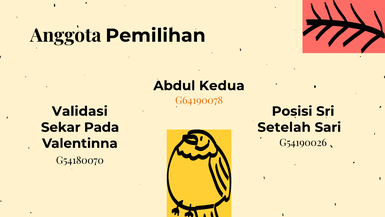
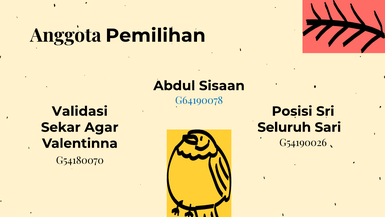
Kedua: Kedua -> Sisaan (222, 86)
G64190078 colour: orange -> blue (199, 100)
Pada: Pada -> Agar (101, 127)
Setelah: Setelah -> Seluruh (284, 127)
